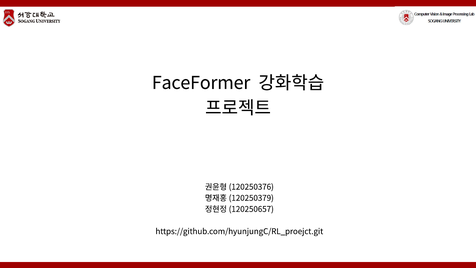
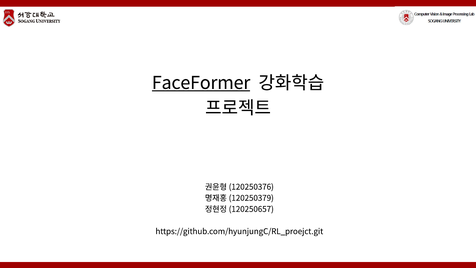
FaceFormer underline: none -> present (201, 83)
